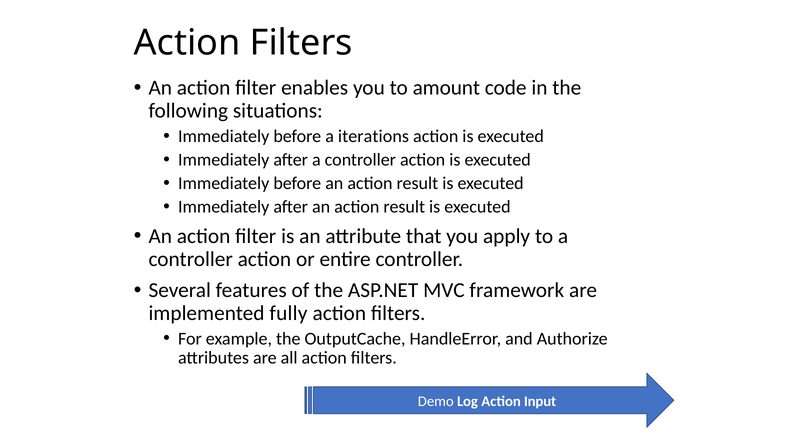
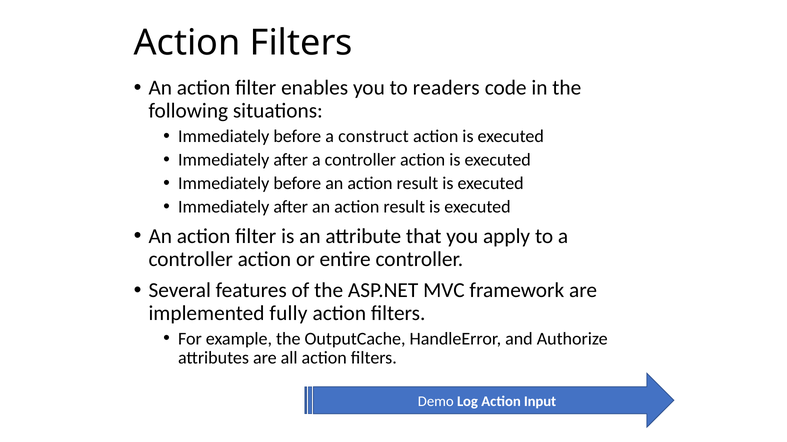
amount: amount -> readers (446, 88)
iterations: iterations -> construct (373, 136)
